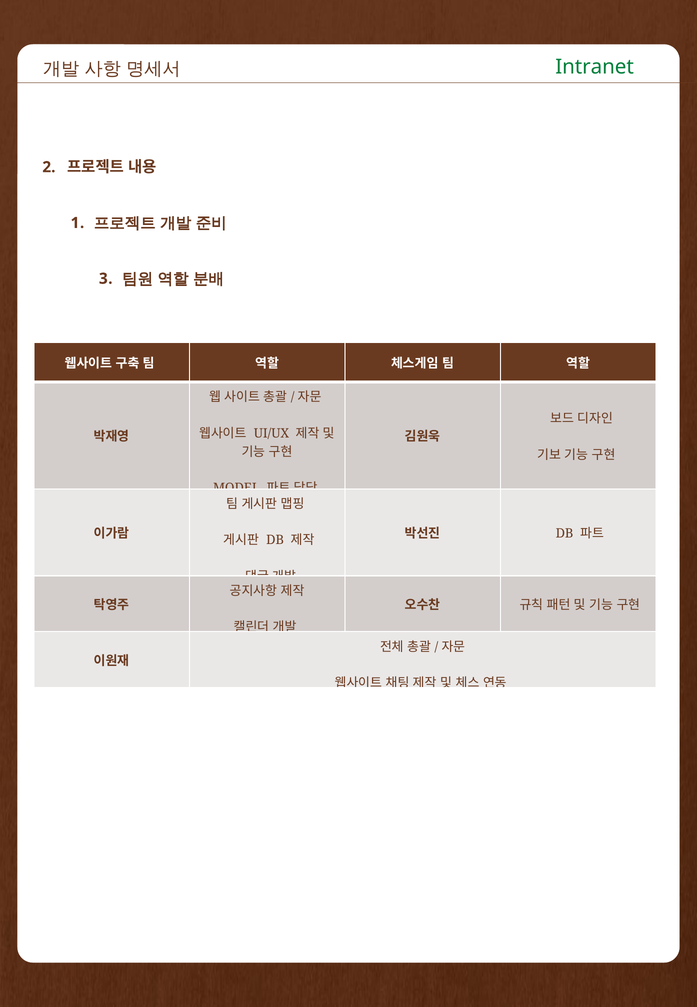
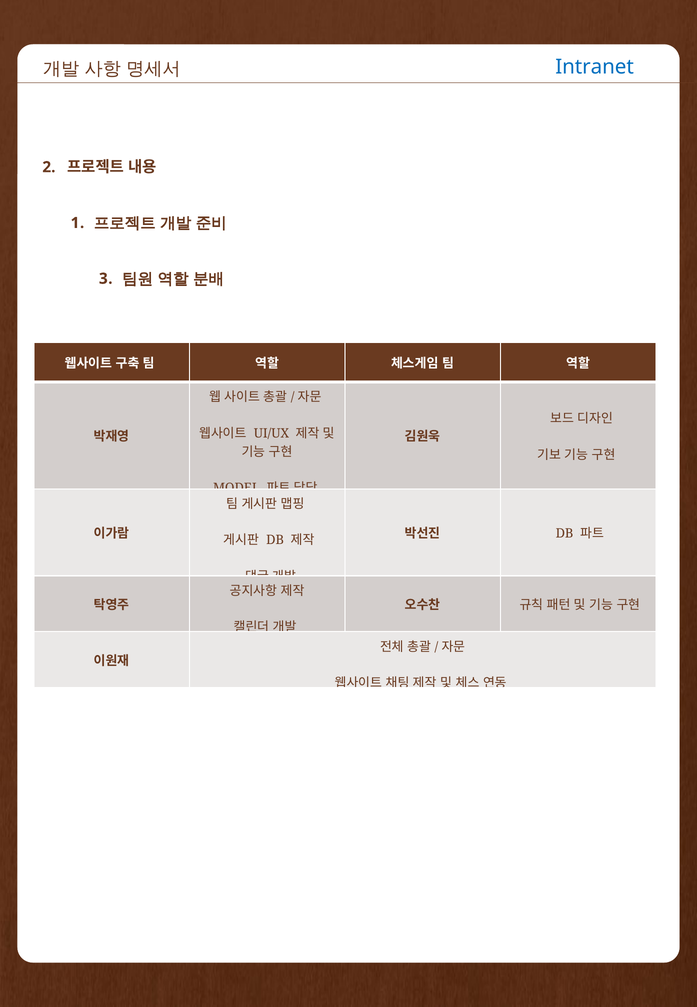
Intranet colour: green -> blue (595, 67)
